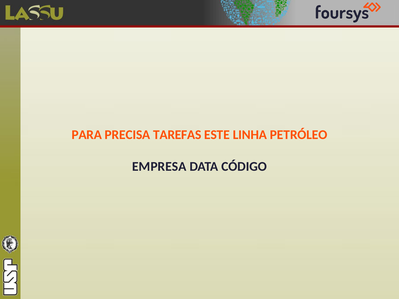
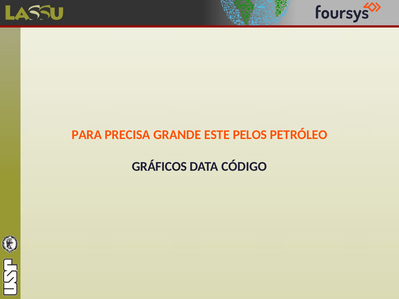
TAREFAS: TAREFAS -> GRANDE (177, 135)
LINHA: LINHA -> PELOS (250, 135)
EMPRESA: EMPRESA -> GRÁFICOS (159, 167)
